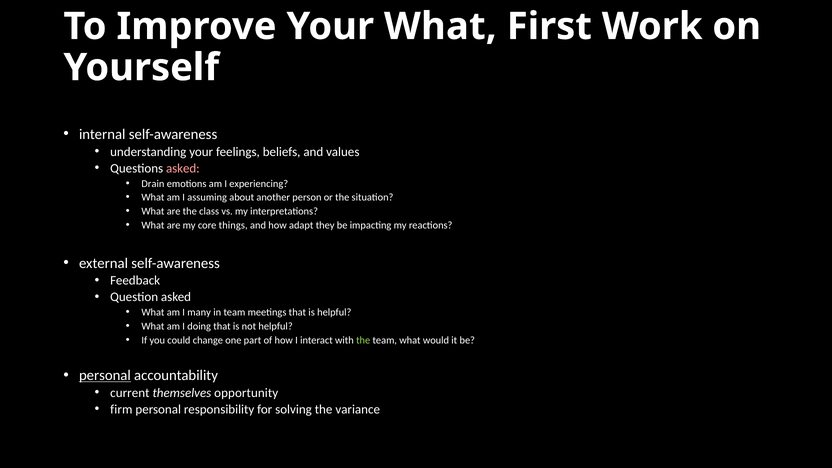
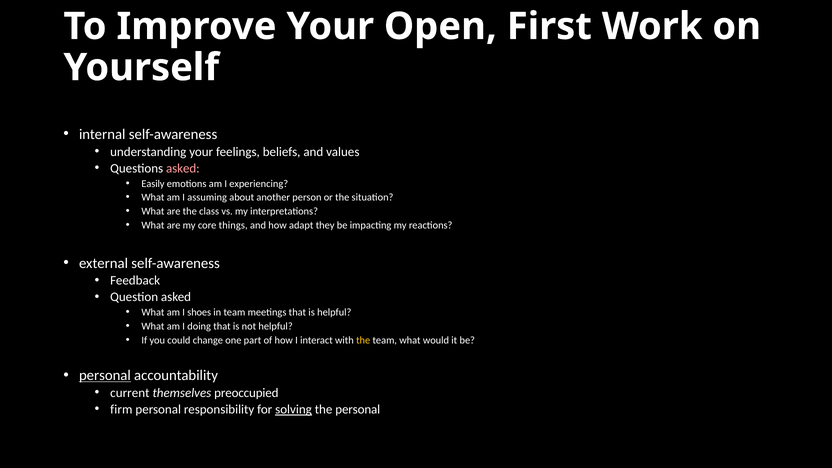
Your What: What -> Open (440, 26)
Drain: Drain -> Easily (153, 184)
many: many -> shoes (199, 313)
the colour: light green -> yellow (363, 340)
opportunity: opportunity -> preoccupied (246, 393)
solving underline: none -> present (294, 409)
the variance: variance -> personal (358, 409)
